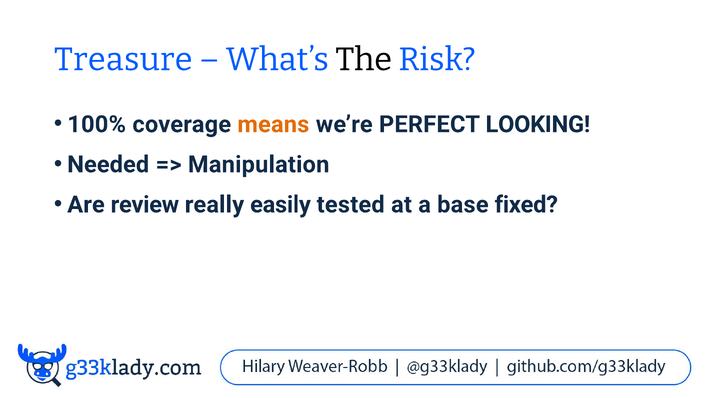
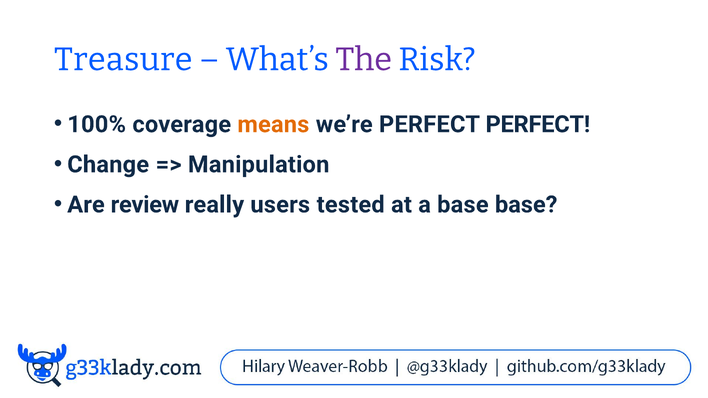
The colour: black -> purple (364, 59)
PERFECT LOOKING: LOOKING -> PERFECT (538, 124)
Needed: Needed -> Change (108, 165)
easily: easily -> users (280, 205)
base fixed: fixed -> base (526, 205)
